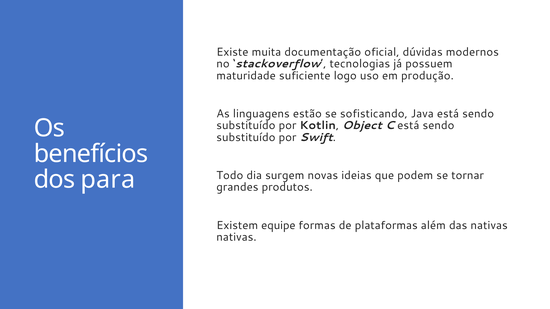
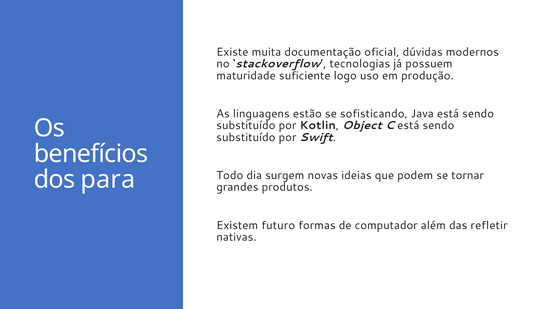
equipe: equipe -> futuro (278, 226)
plataformas: plataformas -> computador (386, 226)
das nativas: nativas -> refletir (489, 226)
